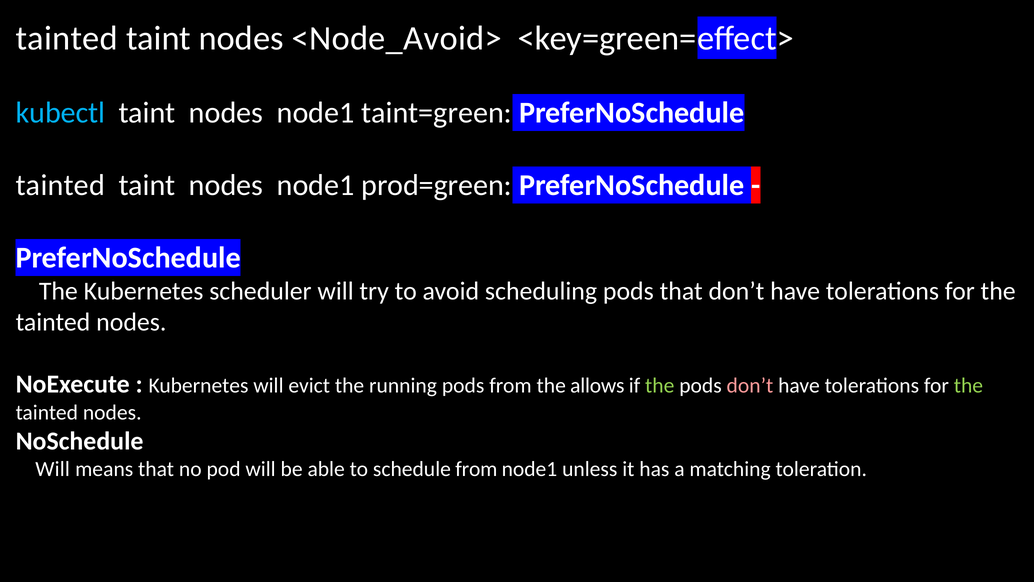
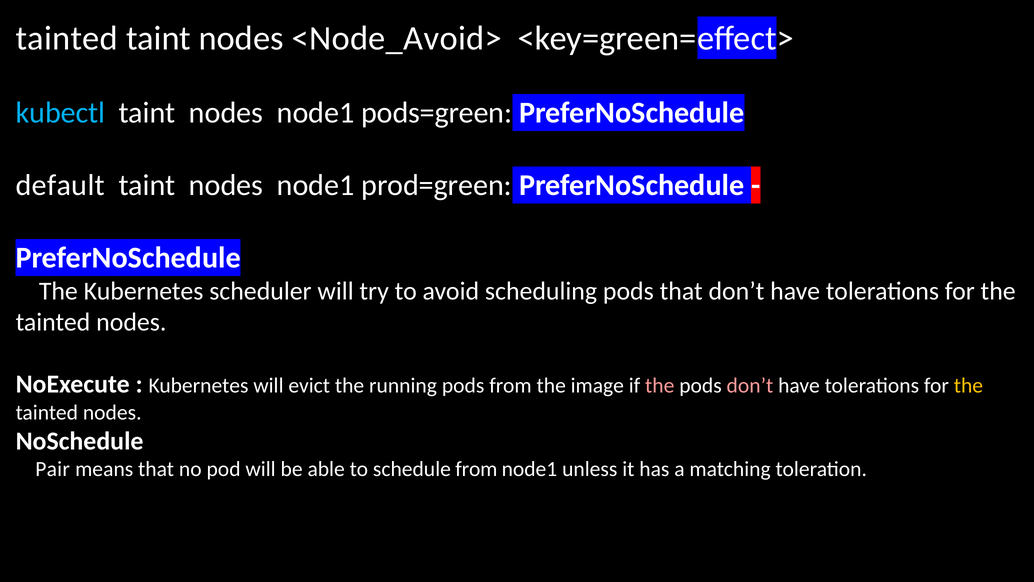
taint=green: taint=green -> pods=green (437, 113)
tainted: tainted -> default (60, 185)
allows: allows -> image (597, 385)
the colour: light green -> pink (660, 385)
the colour: light green -> yellow (968, 385)
Will: Will -> Pair (53, 469)
